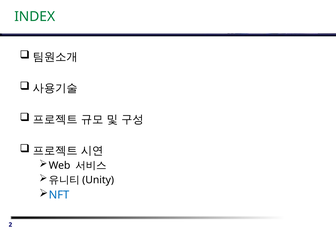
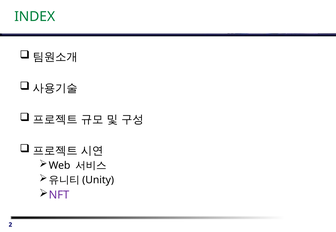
NFT colour: blue -> purple (59, 196)
